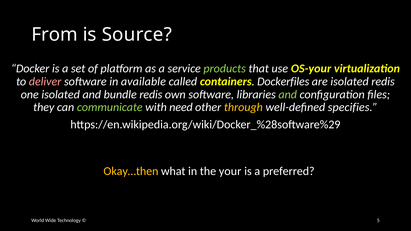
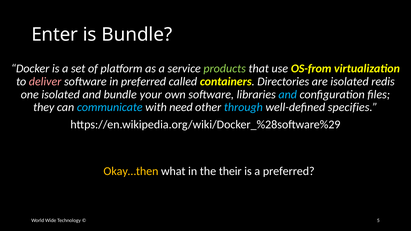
From: From -> Enter (55, 35)
is Source: Source -> Bundle (137, 35)
OS-your: OS-your -> OS-from (311, 69)
in available: available -> preferred (144, 82)
Dockerfiles: Dockerfiles -> Directories (283, 82)
bundle redis: redis -> your (151, 95)
and colour: light green -> light blue (288, 95)
communicate colour: light green -> light blue (110, 107)
through colour: yellow -> light blue (243, 107)
your: your -> their (230, 171)
